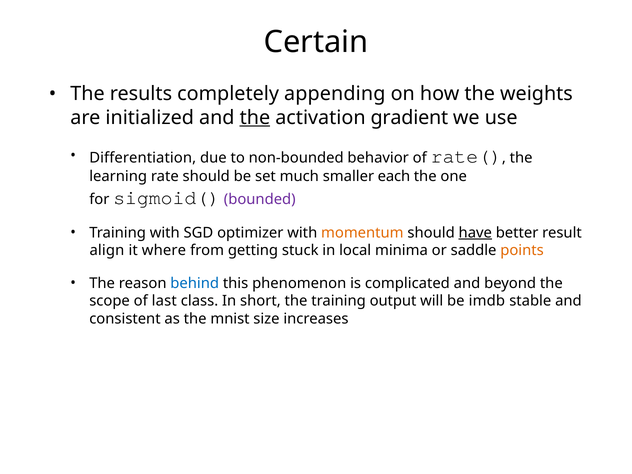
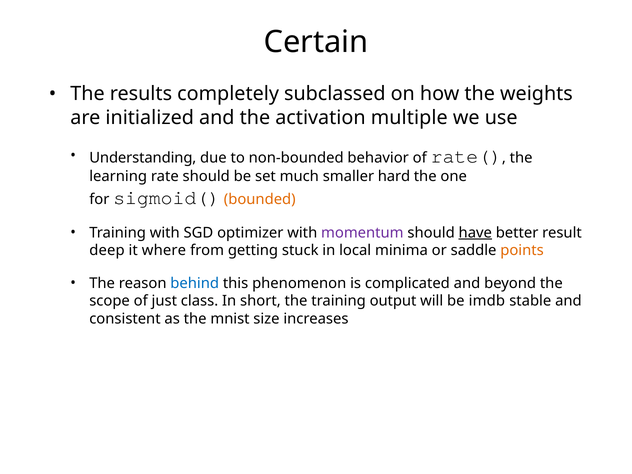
appending: appending -> subclassed (335, 94)
the underline: present -> none (255, 118)
gradient: gradient -> multiple (409, 118)
Differentiation: Differentiation -> Understanding (143, 158)
each: each -> hard (394, 176)
bounded colour: purple -> orange (260, 199)
momentum colour: orange -> purple (362, 233)
align: align -> deep (107, 251)
last: last -> just (164, 301)
